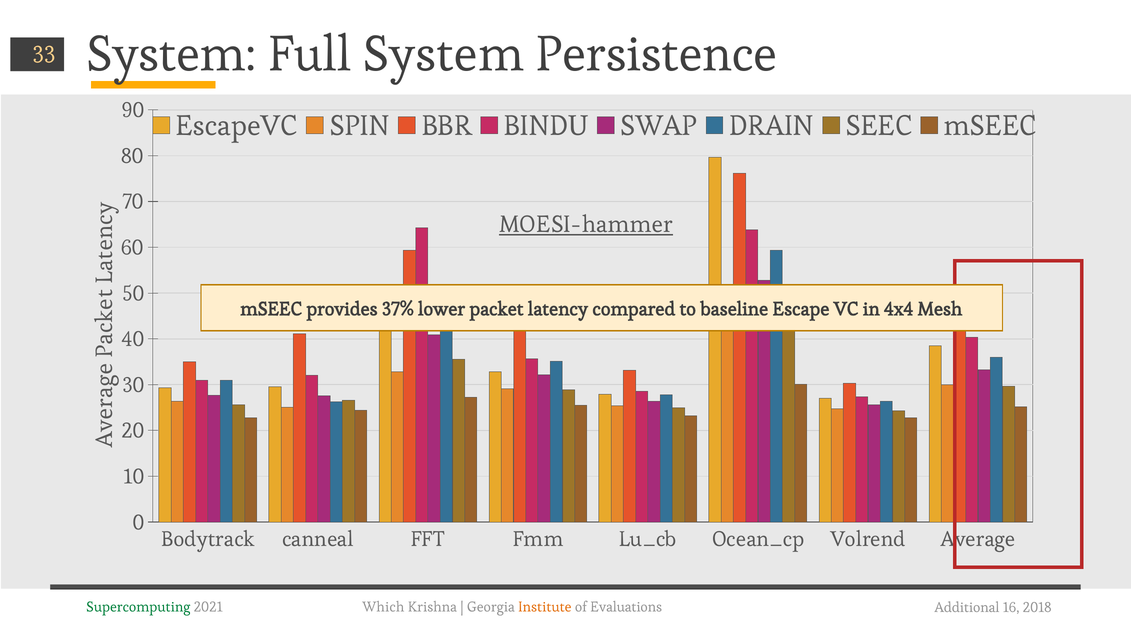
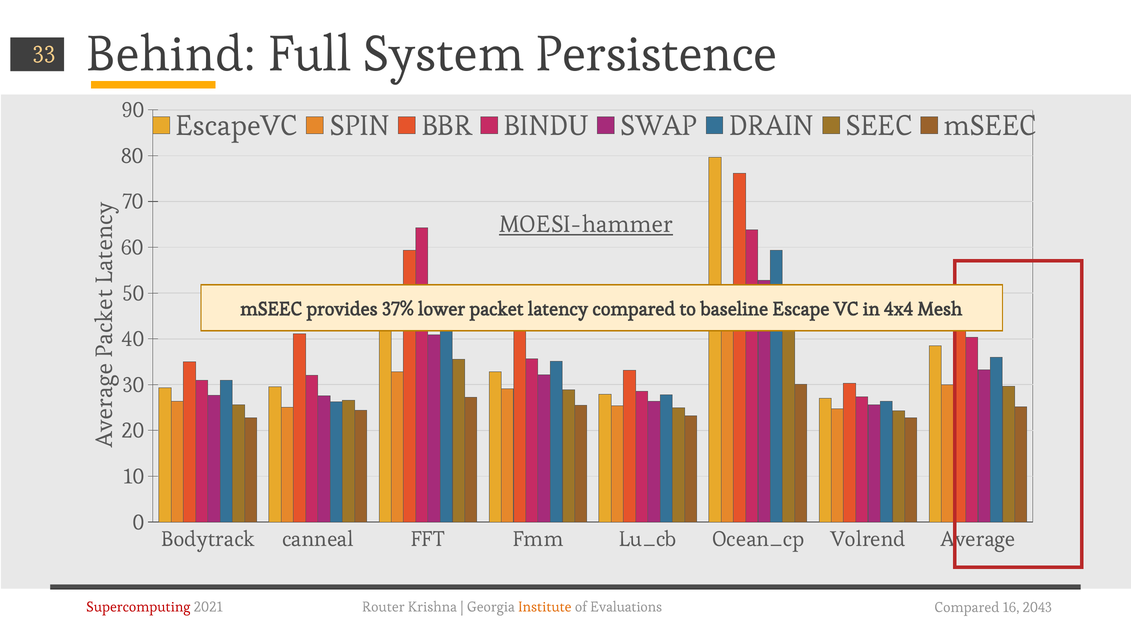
33 System: System -> Behind (171, 54)
Supercomputing colour: green -> red (138, 607)
Which: Which -> Router (383, 607)
Additional: Additional -> Compared (967, 608)
2018: 2018 -> 2043 (1037, 608)
